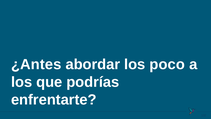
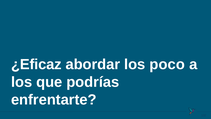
¿Antes: ¿Antes -> ¿Eficaz (36, 64)
